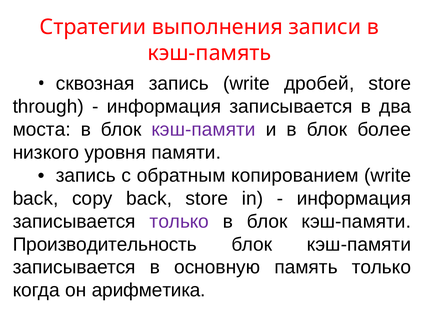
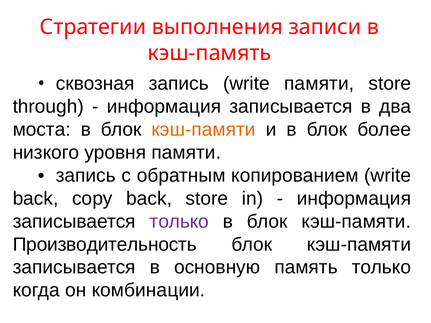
write дробей: дробей -> памяти (319, 84)
кэш-памяти colour: purple -> orange (204, 130)
арифметика: арифметика -> комбинации (149, 291)
